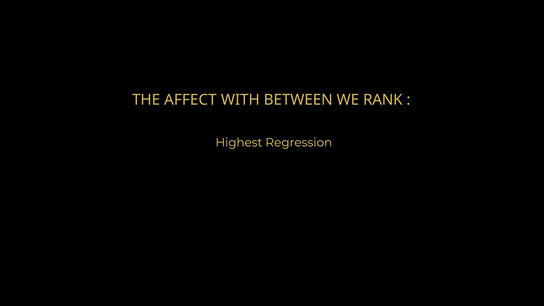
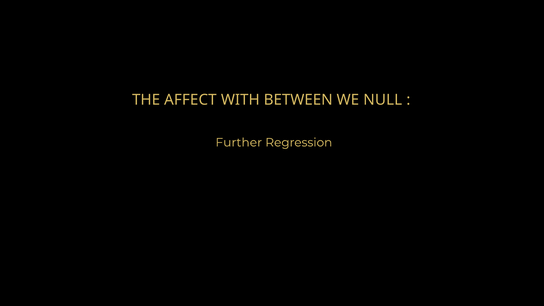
RANK: RANK -> NULL (383, 100)
Highest: Highest -> Further (239, 143)
